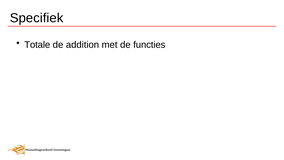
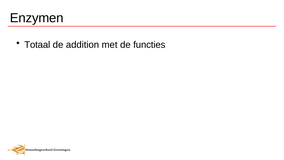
Specifiek: Specifiek -> Enzymen (37, 18)
Totale: Totale -> Totaal (37, 45)
